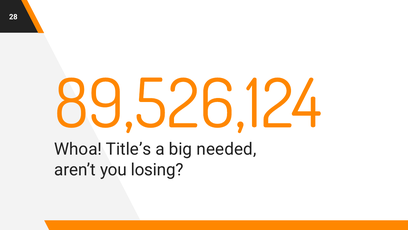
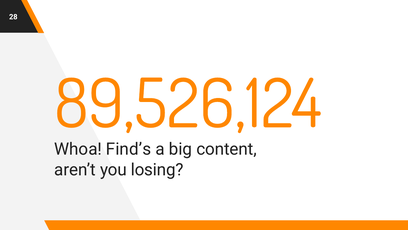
Title’s: Title’s -> Find’s (128, 149)
needed: needed -> content (227, 149)
